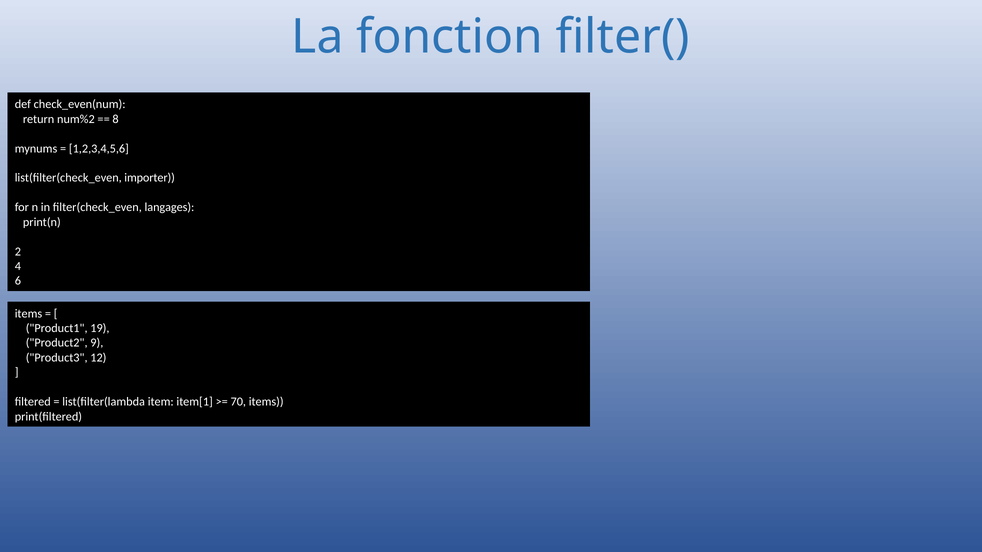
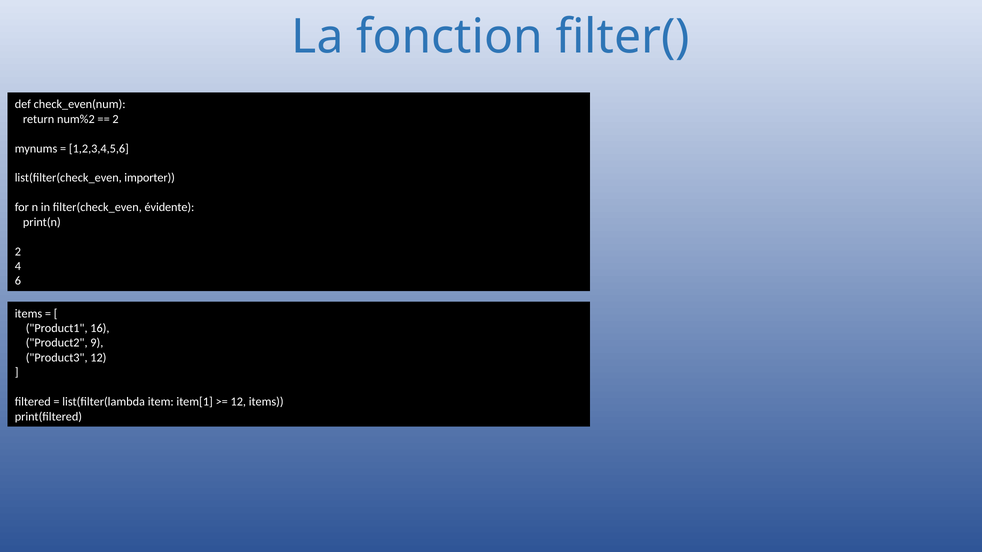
8: 8 -> 2 (116, 119)
langages: langages -> évidente (169, 207)
19: 19 -> 16 (100, 328)
70: 70 -> 12 (238, 402)
